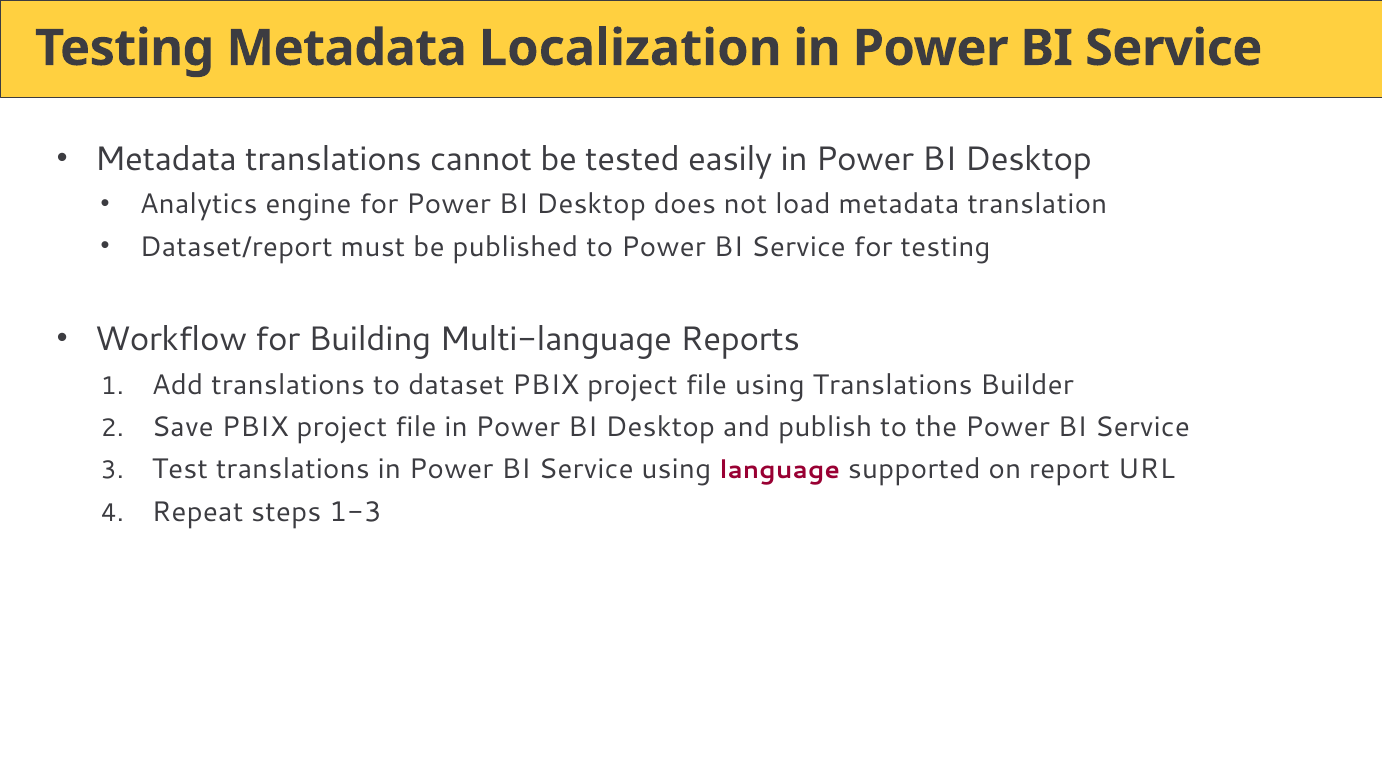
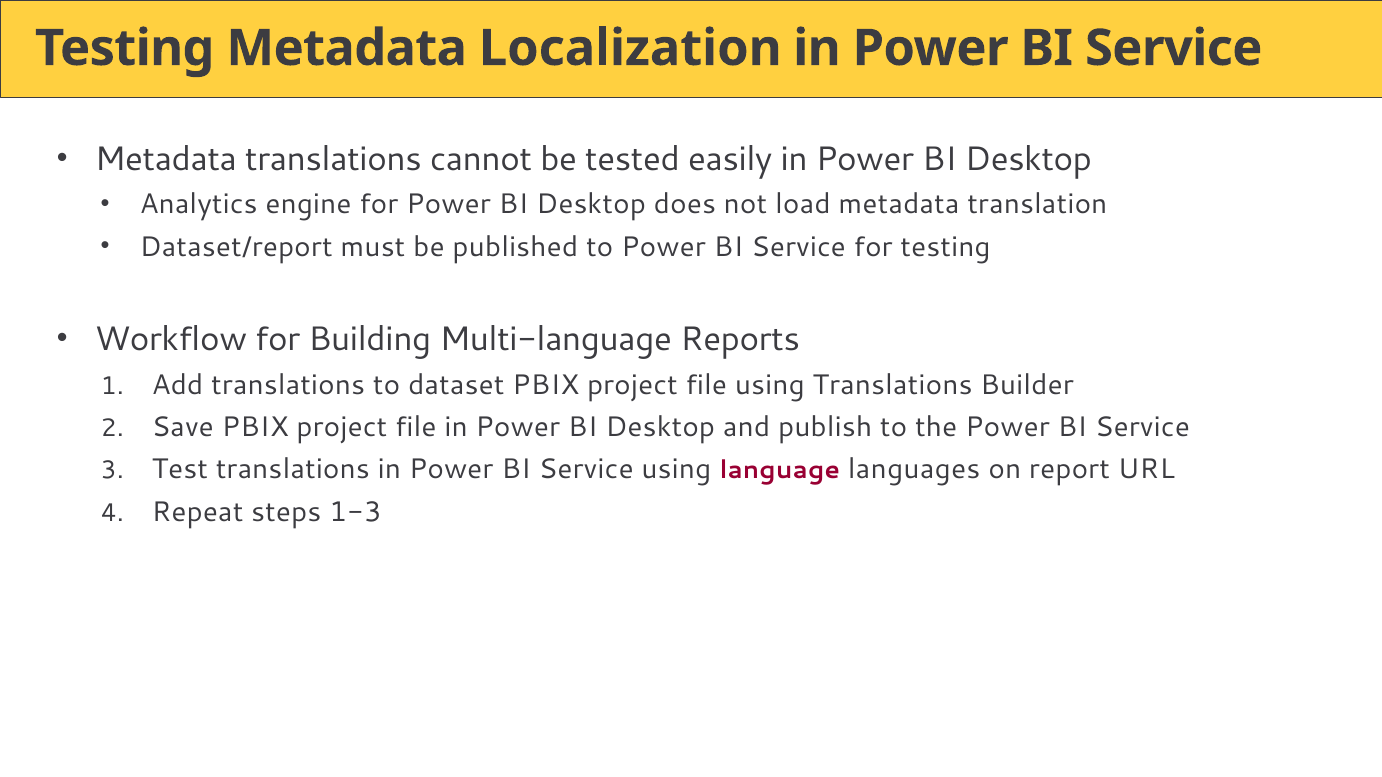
supported: supported -> languages (914, 470)
